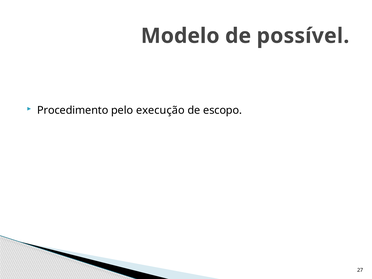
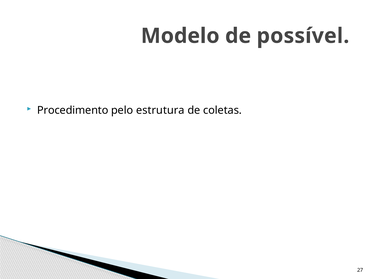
execução: execução -> estrutura (160, 110)
escopo: escopo -> coletas (223, 110)
